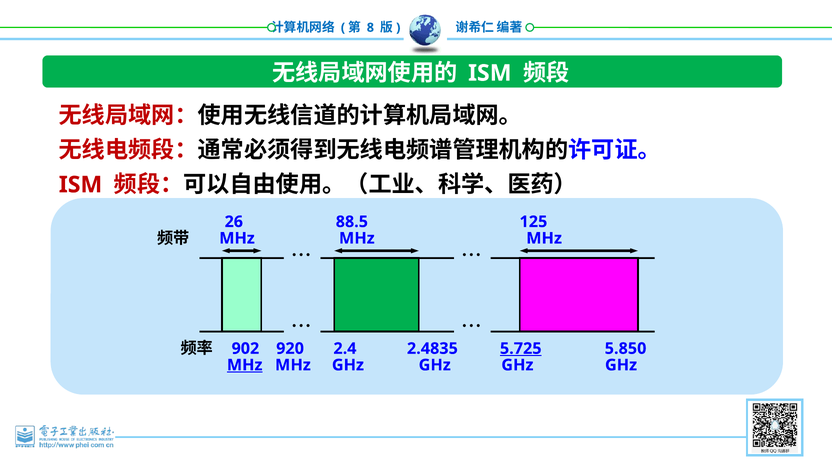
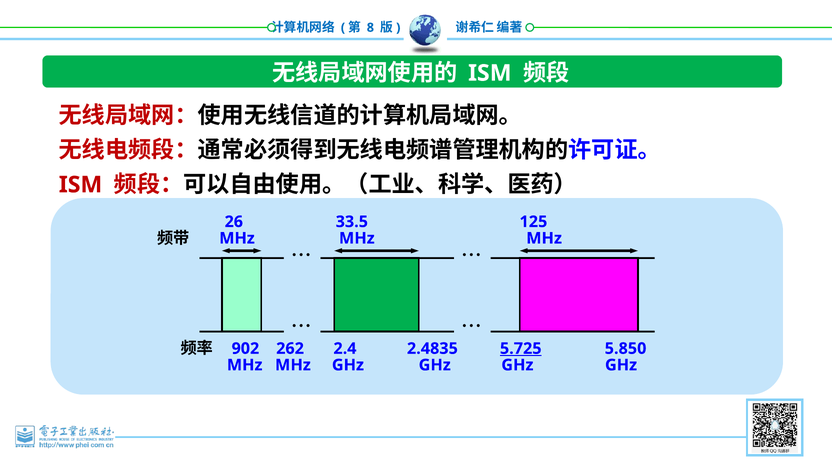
88.5: 88.5 -> 33.5 (352, 222)
920: 920 -> 262 (290, 349)
MHz underline: present -> none (245, 365)
